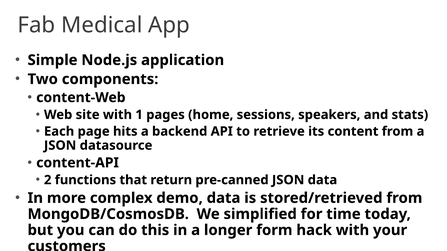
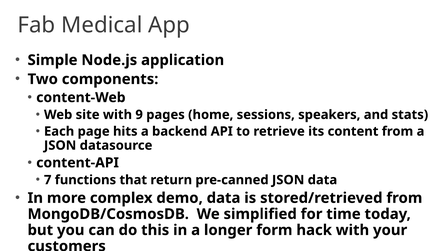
1: 1 -> 9 (139, 115)
2: 2 -> 7 (48, 180)
